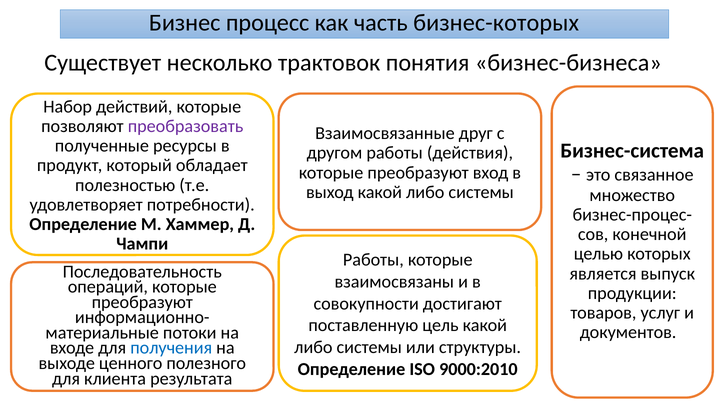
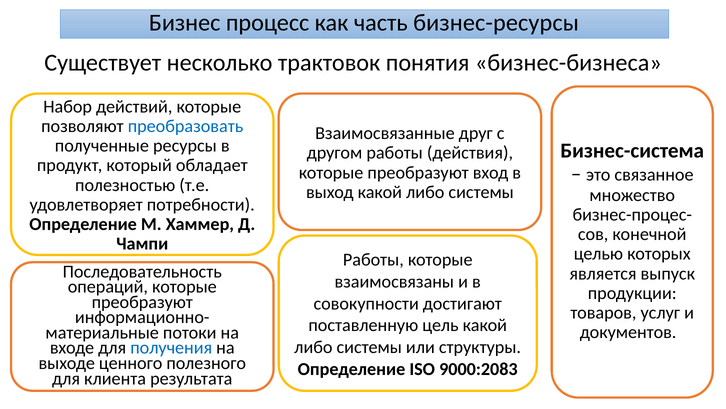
бизнес-которых: бизнес-которых -> бизнес-ресурсы (496, 23)
преобразовать colour: purple -> blue (186, 126)
9000:2010: 9000:2010 -> 9000:2083 (478, 368)
